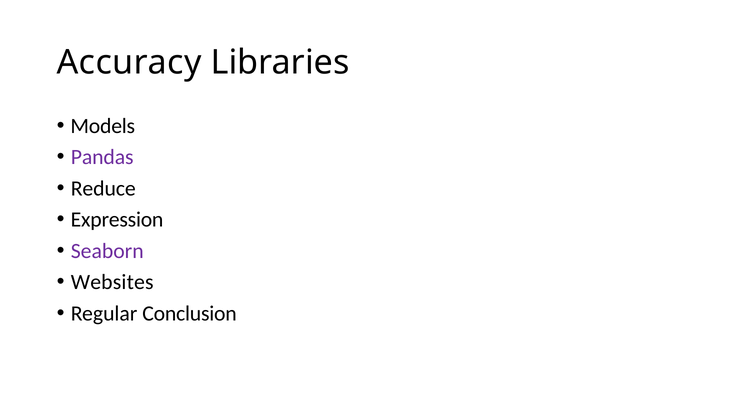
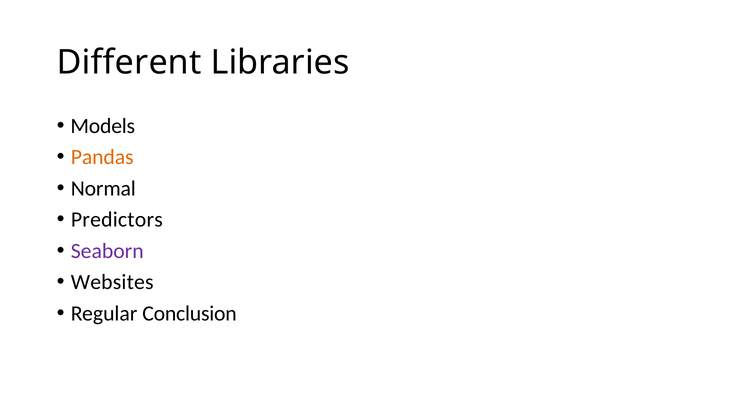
Accuracy: Accuracy -> Different (129, 63)
Pandas colour: purple -> orange (102, 157)
Reduce: Reduce -> Normal (103, 188)
Expression: Expression -> Predictors (117, 220)
